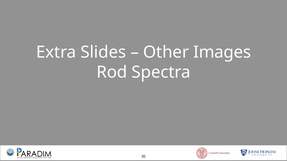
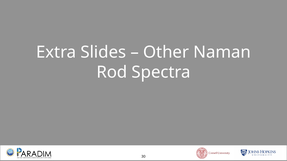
Images: Images -> Naman (222, 52)
